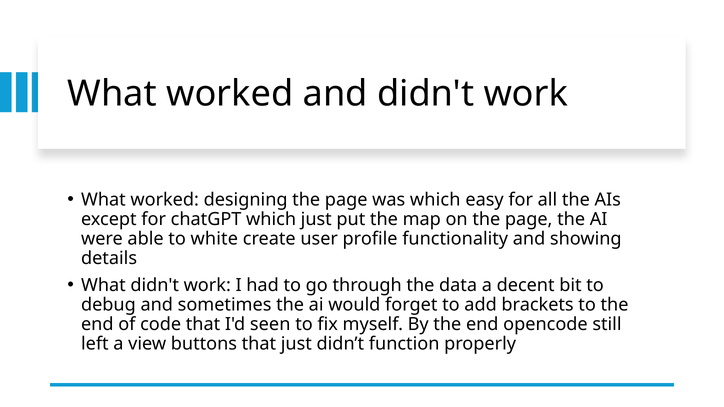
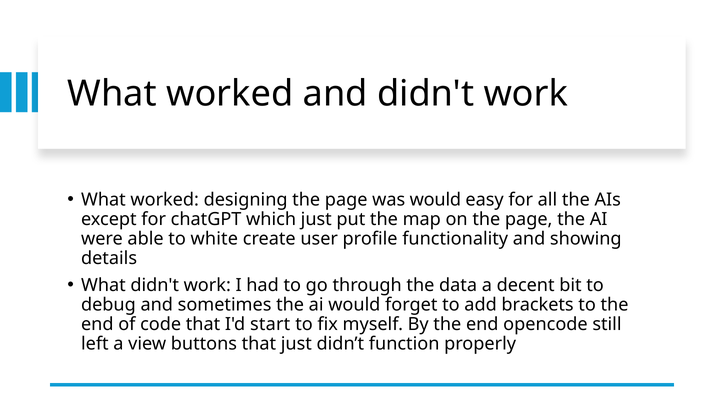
was which: which -> would (435, 200)
seen: seen -> start (270, 324)
